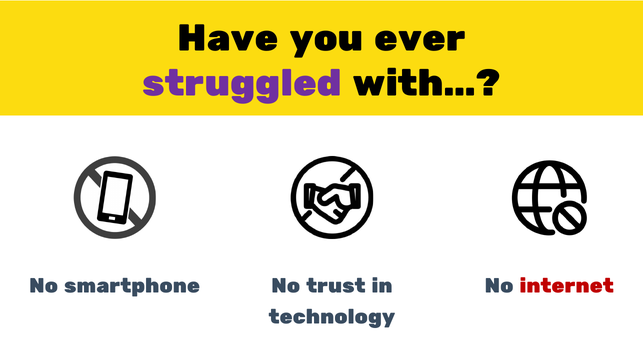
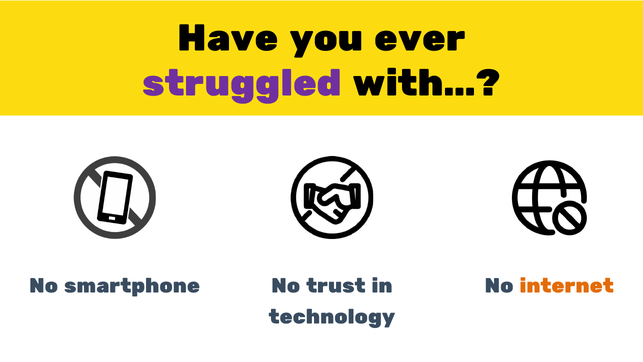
internet colour: red -> orange (567, 286)
